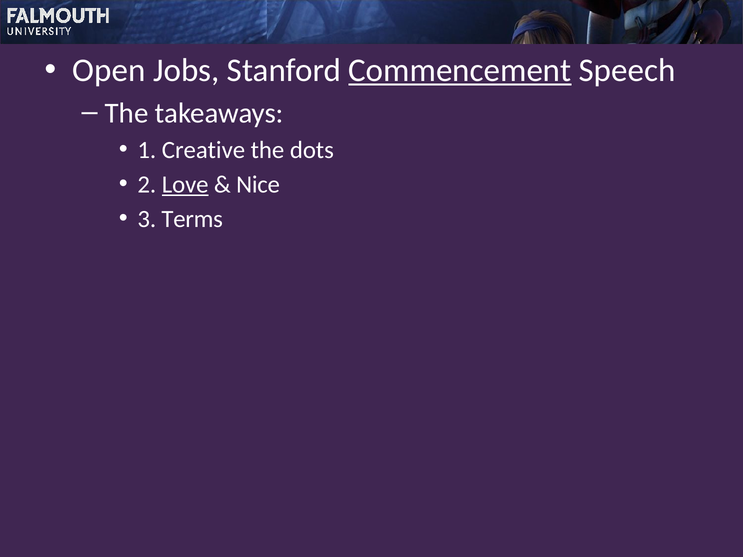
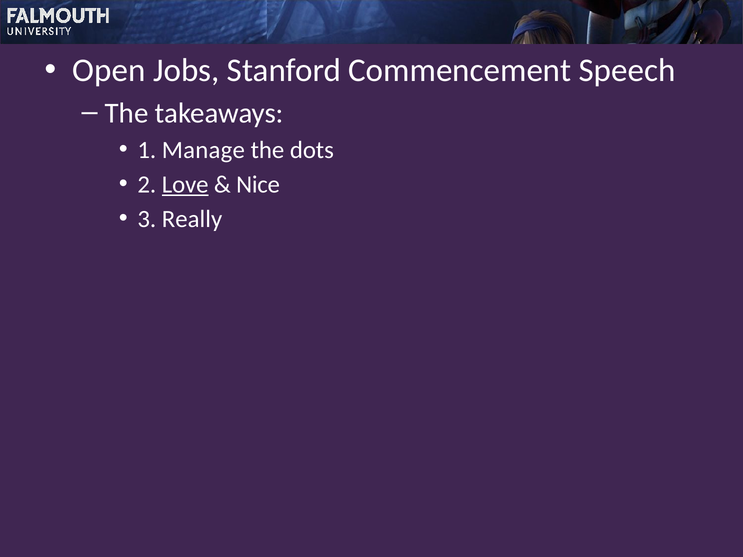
Commencement underline: present -> none (460, 70)
Creative: Creative -> Manage (203, 150)
Terms: Terms -> Really (192, 219)
